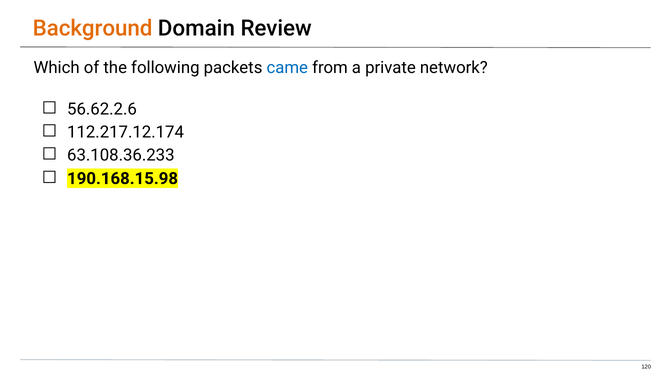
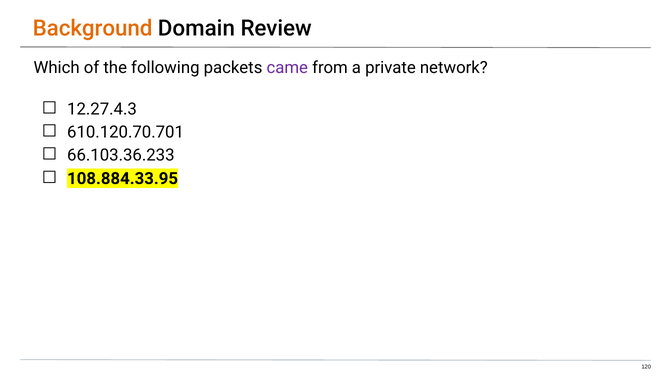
came colour: blue -> purple (287, 68)
56.62.2.6: 56.62.2.6 -> 12.27.4.3 (102, 109)
112.217.12.174: 112.217.12.174 -> 610.120.70.701 (126, 132)
63.108.36.233: 63.108.36.233 -> 66.103.36.233 (121, 156)
190.168.15.98: 190.168.15.98 -> 108.884.33.95 (123, 179)
